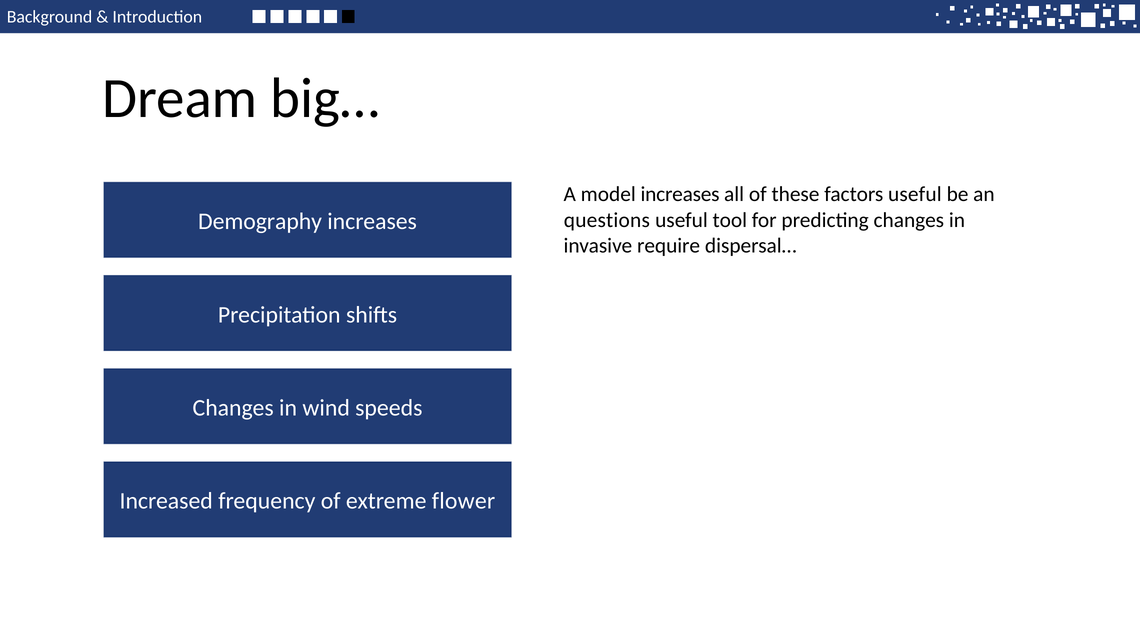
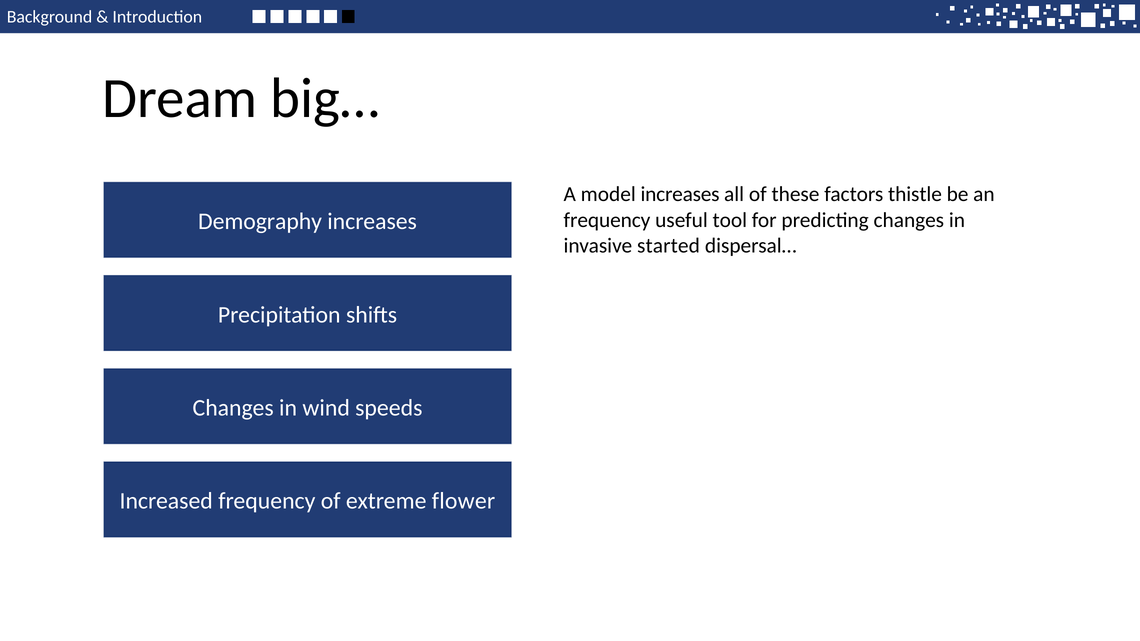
factors useful: useful -> thistle (915, 194)
questions: questions -> frequency (607, 220)
require: require -> started (668, 246)
